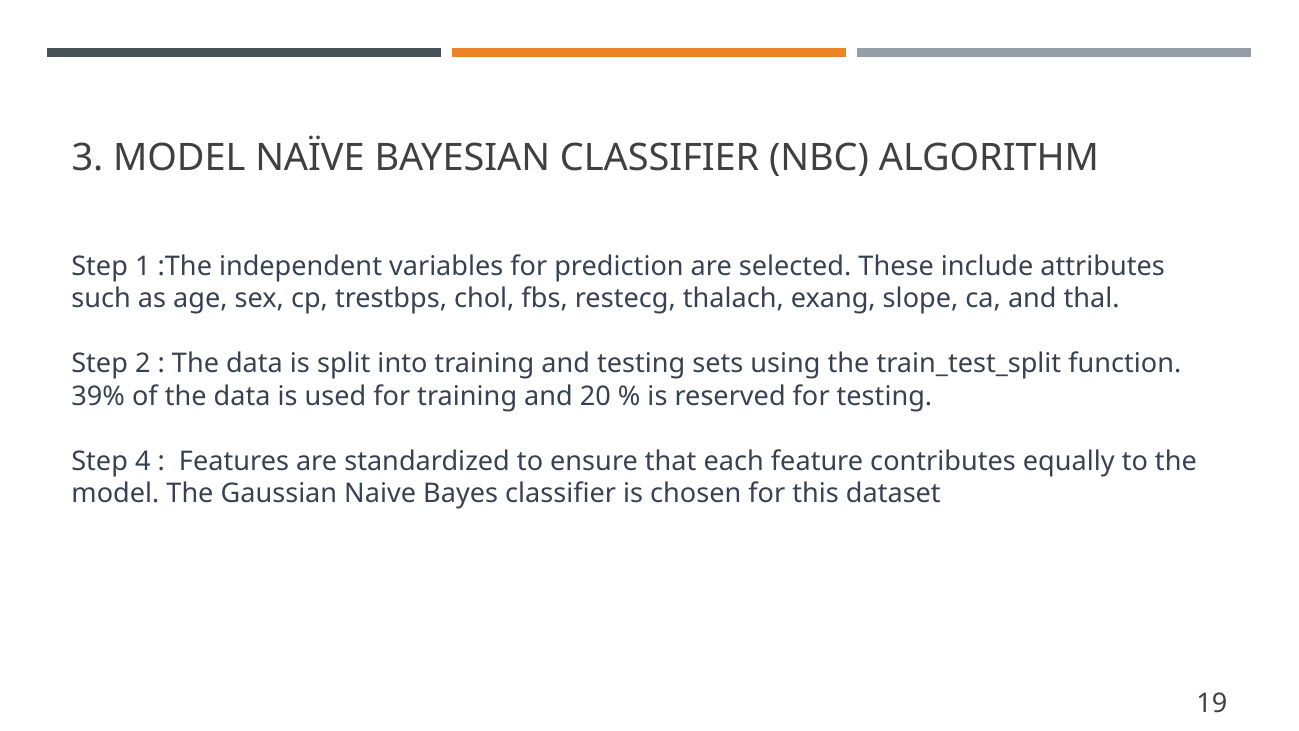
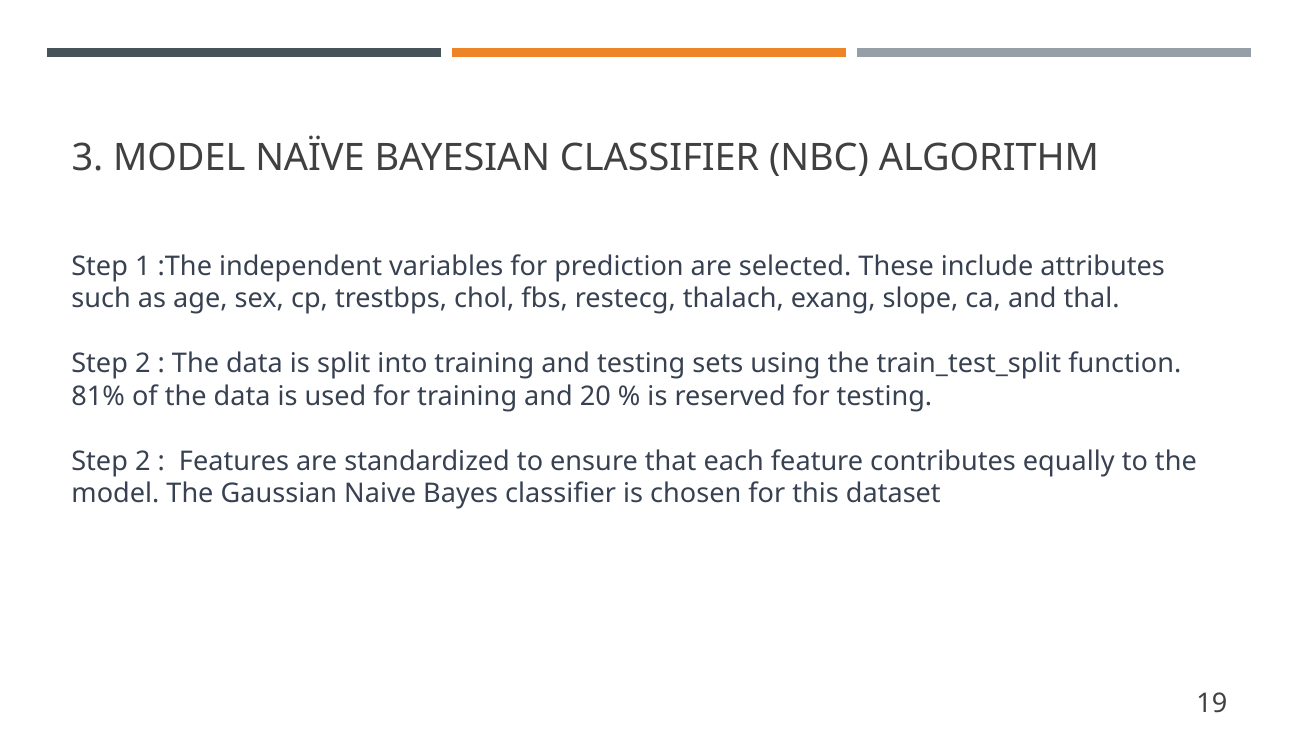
39%: 39% -> 81% (98, 396)
4: 4 -> 2 (143, 461)
